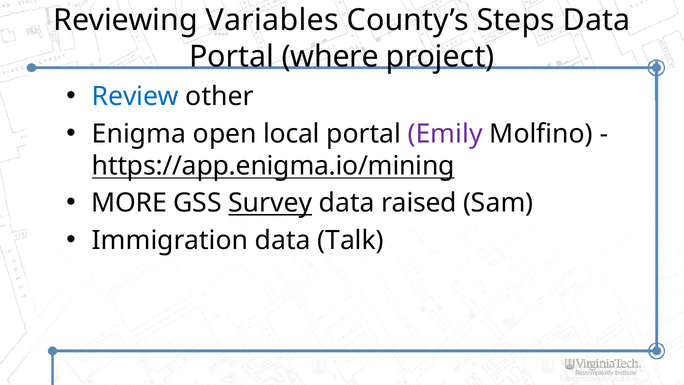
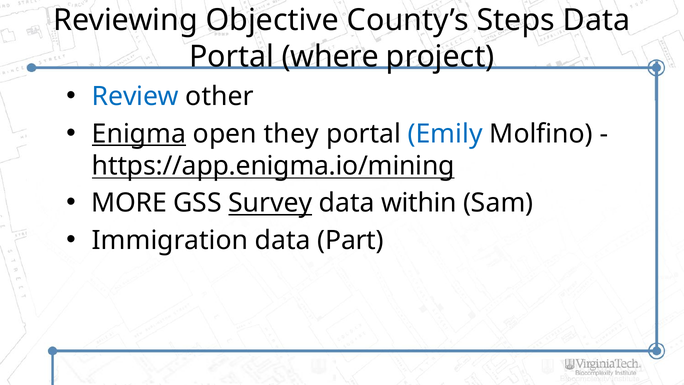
Variables: Variables -> Objective (272, 20)
Enigma underline: none -> present (139, 134)
local: local -> they (291, 134)
Emily colour: purple -> blue (445, 134)
raised: raised -> within (419, 203)
Talk: Talk -> Part (351, 240)
